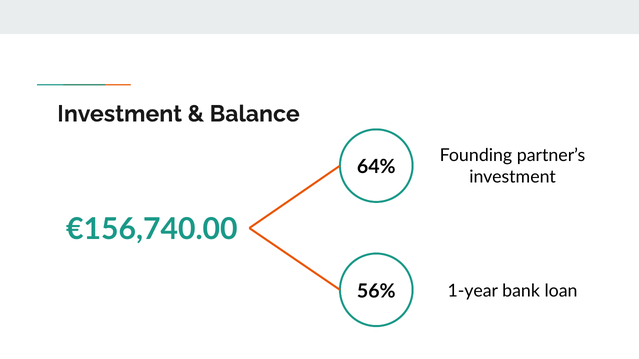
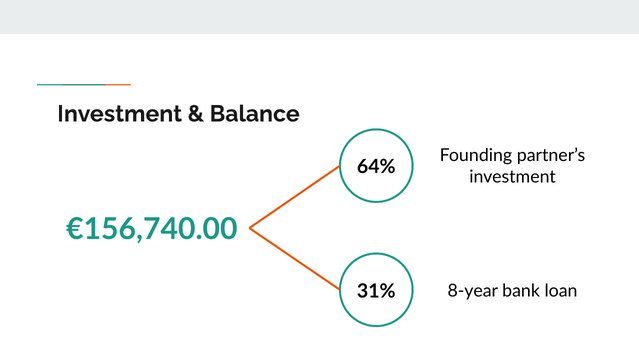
56%: 56% -> 31% (376, 292)
1-year: 1-year -> 8-year (473, 291)
